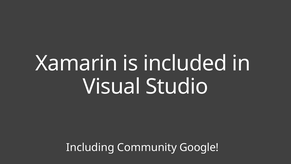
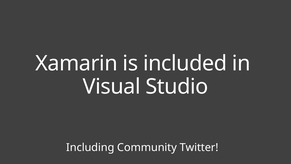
Google: Google -> Twitter (199, 147)
